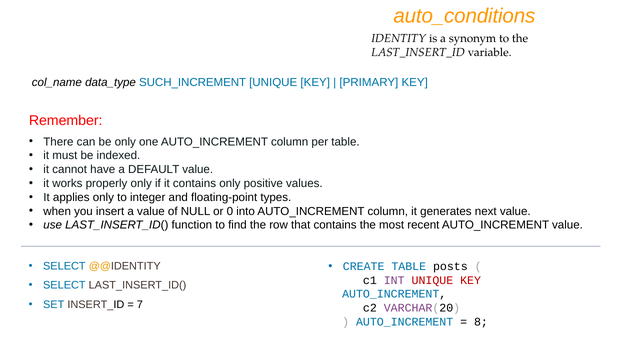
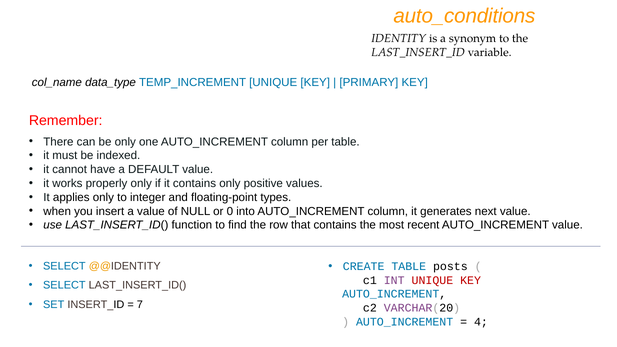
SUCH_INCREMENT: SUCH_INCREMENT -> TEMP_INCREMENT (193, 82)
8: 8 -> 4 (481, 322)
